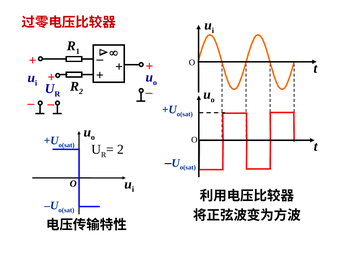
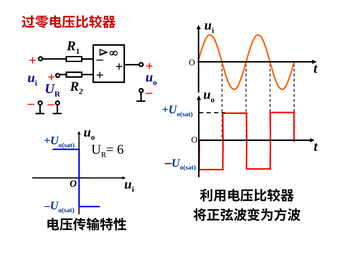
2: 2 -> 6 (120, 149)
